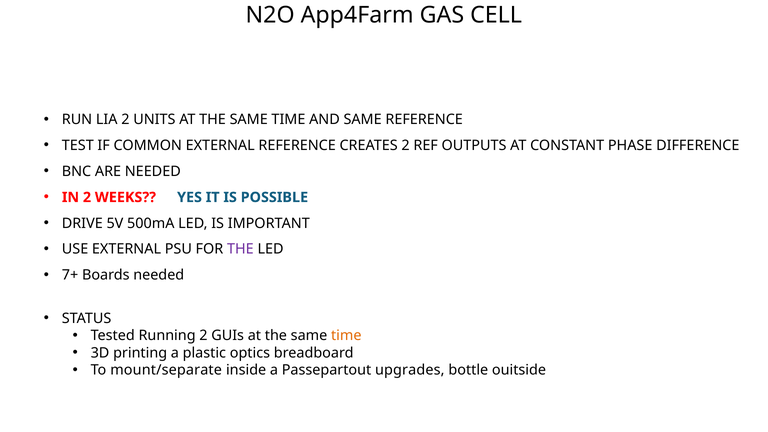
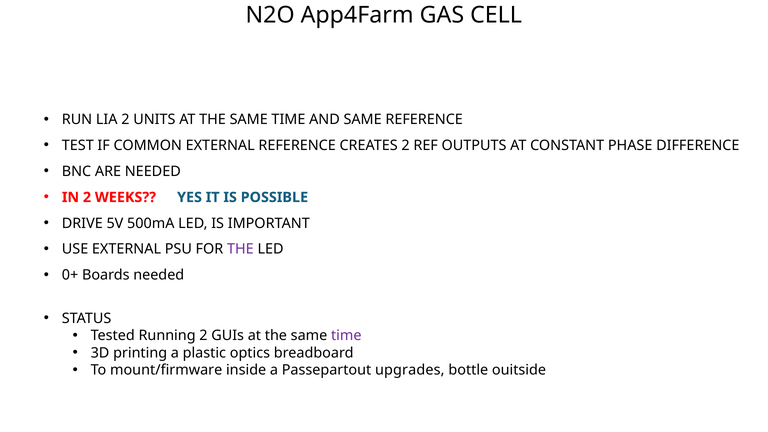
7+: 7+ -> 0+ (70, 275)
time colour: orange -> purple (346, 336)
mount/separate: mount/separate -> mount/firmware (166, 370)
